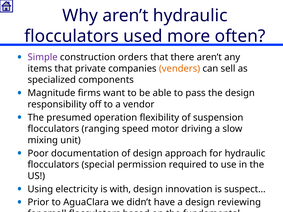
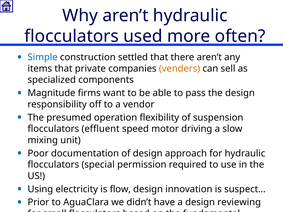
Simple colour: purple -> blue (43, 57)
orders: orders -> settled (133, 57)
ranging: ranging -> effluent (101, 129)
with: with -> flow (120, 189)
